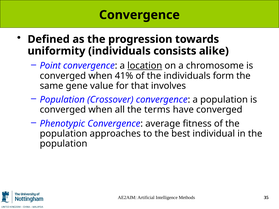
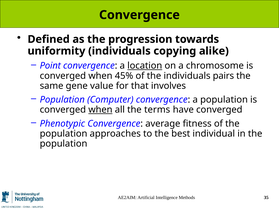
consists: consists -> copying (175, 51)
41%: 41% -> 45% (124, 76)
form: form -> pairs (223, 76)
Crossover: Crossover -> Computer (110, 100)
when underline: none -> present (100, 110)
